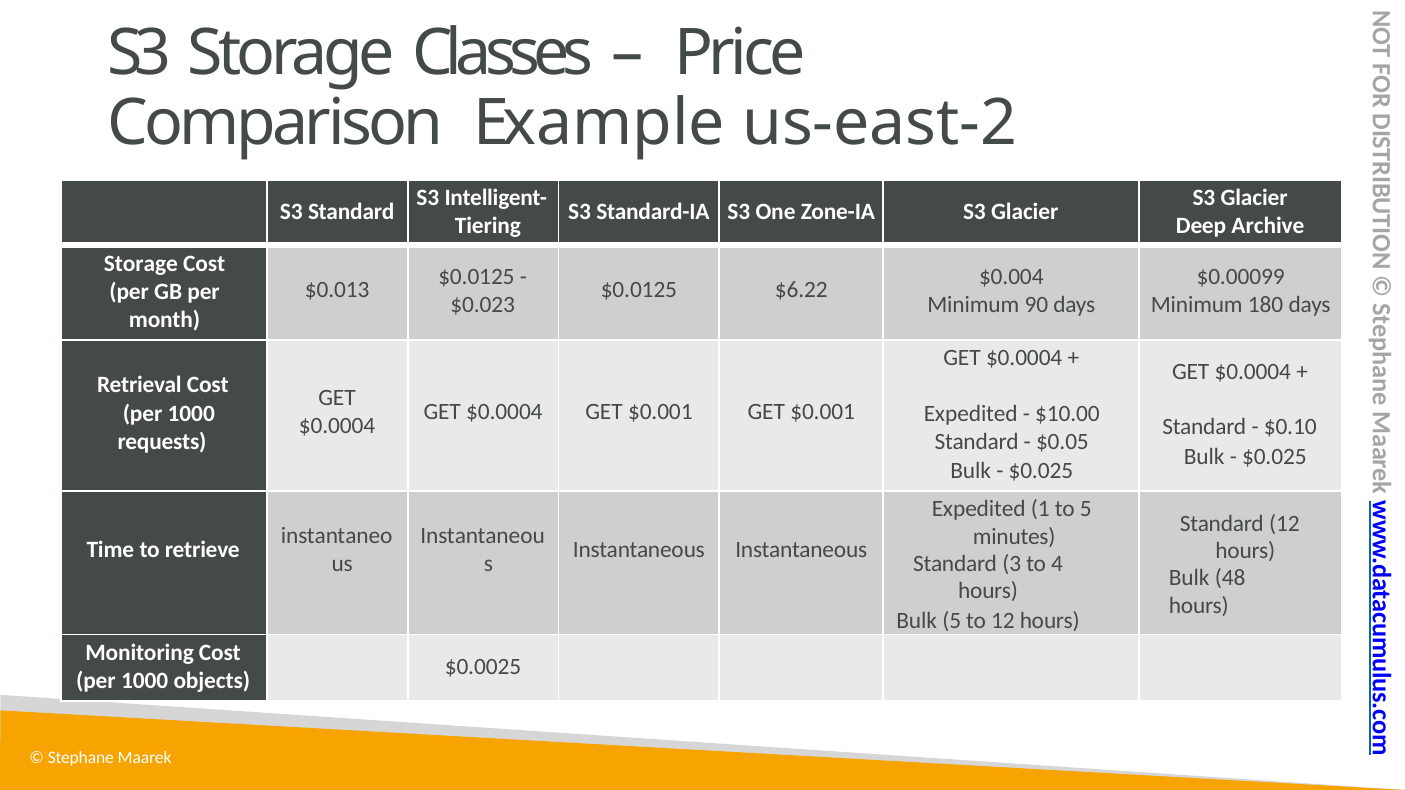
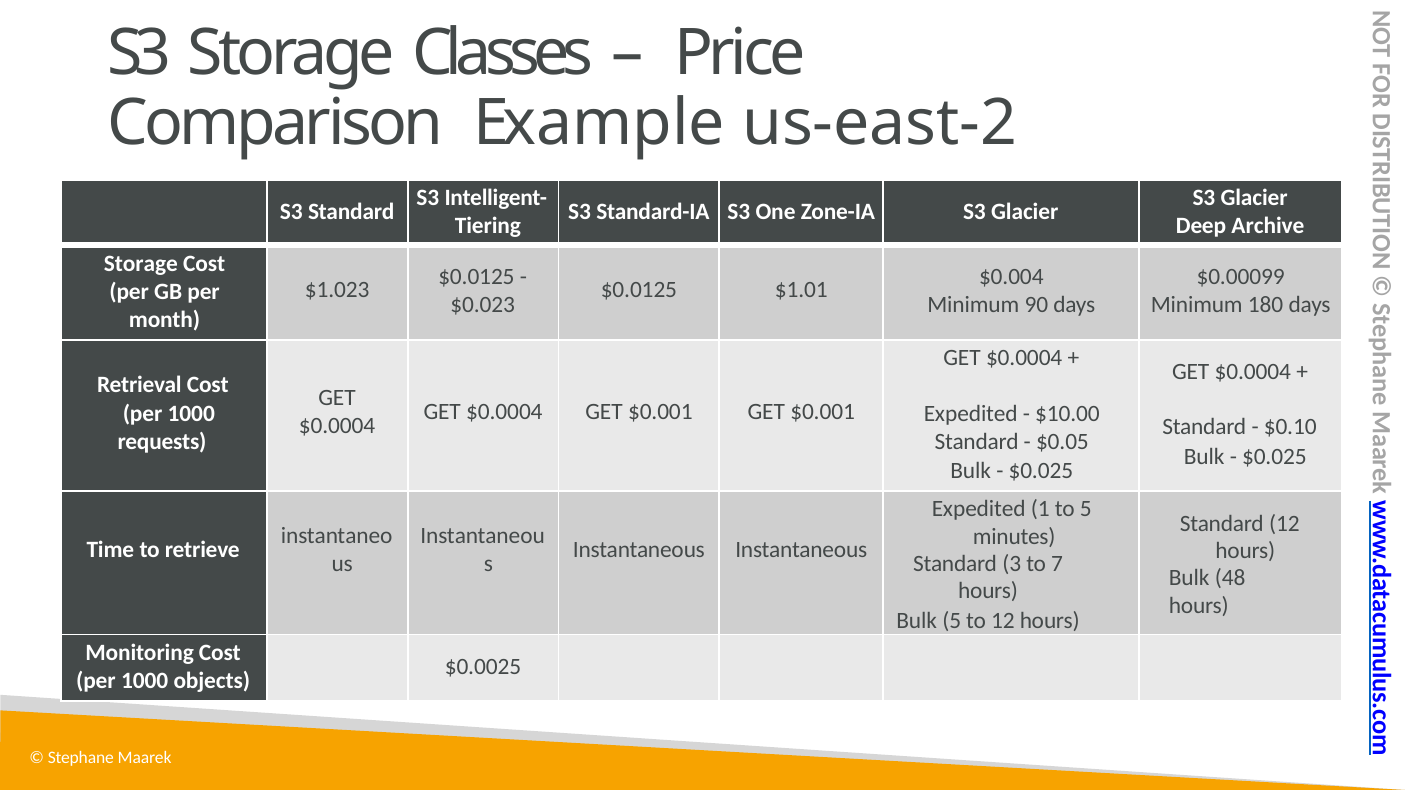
$0.013: $0.013 -> $1.023 (337, 290)
$6.22: $6.22 -> $1.01 (801, 290)
4: 4 -> 7 (1057, 564)
